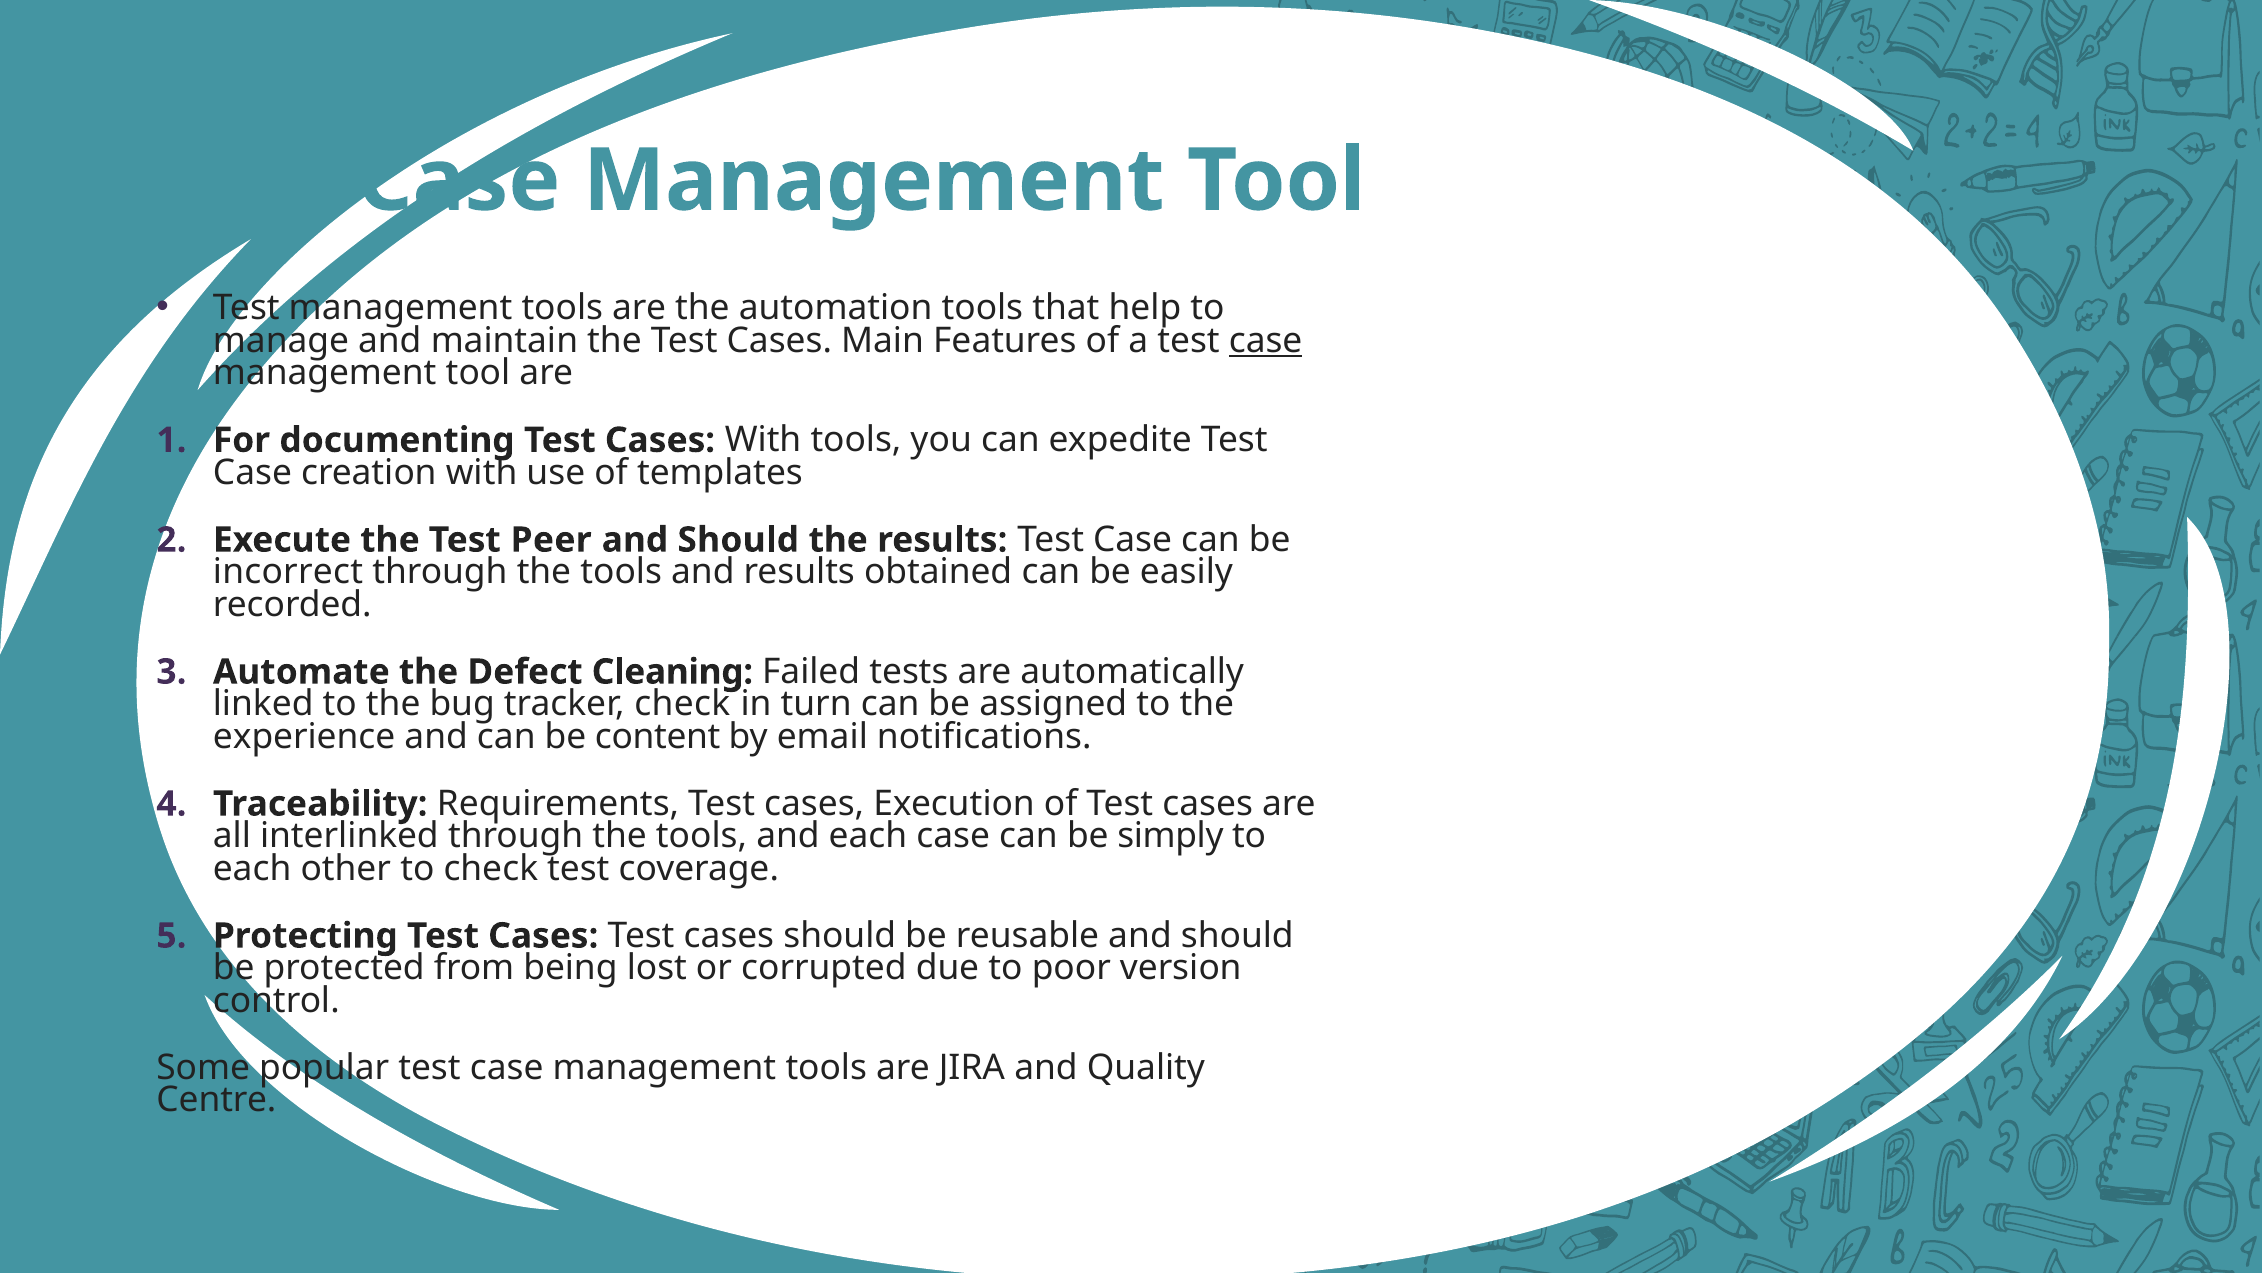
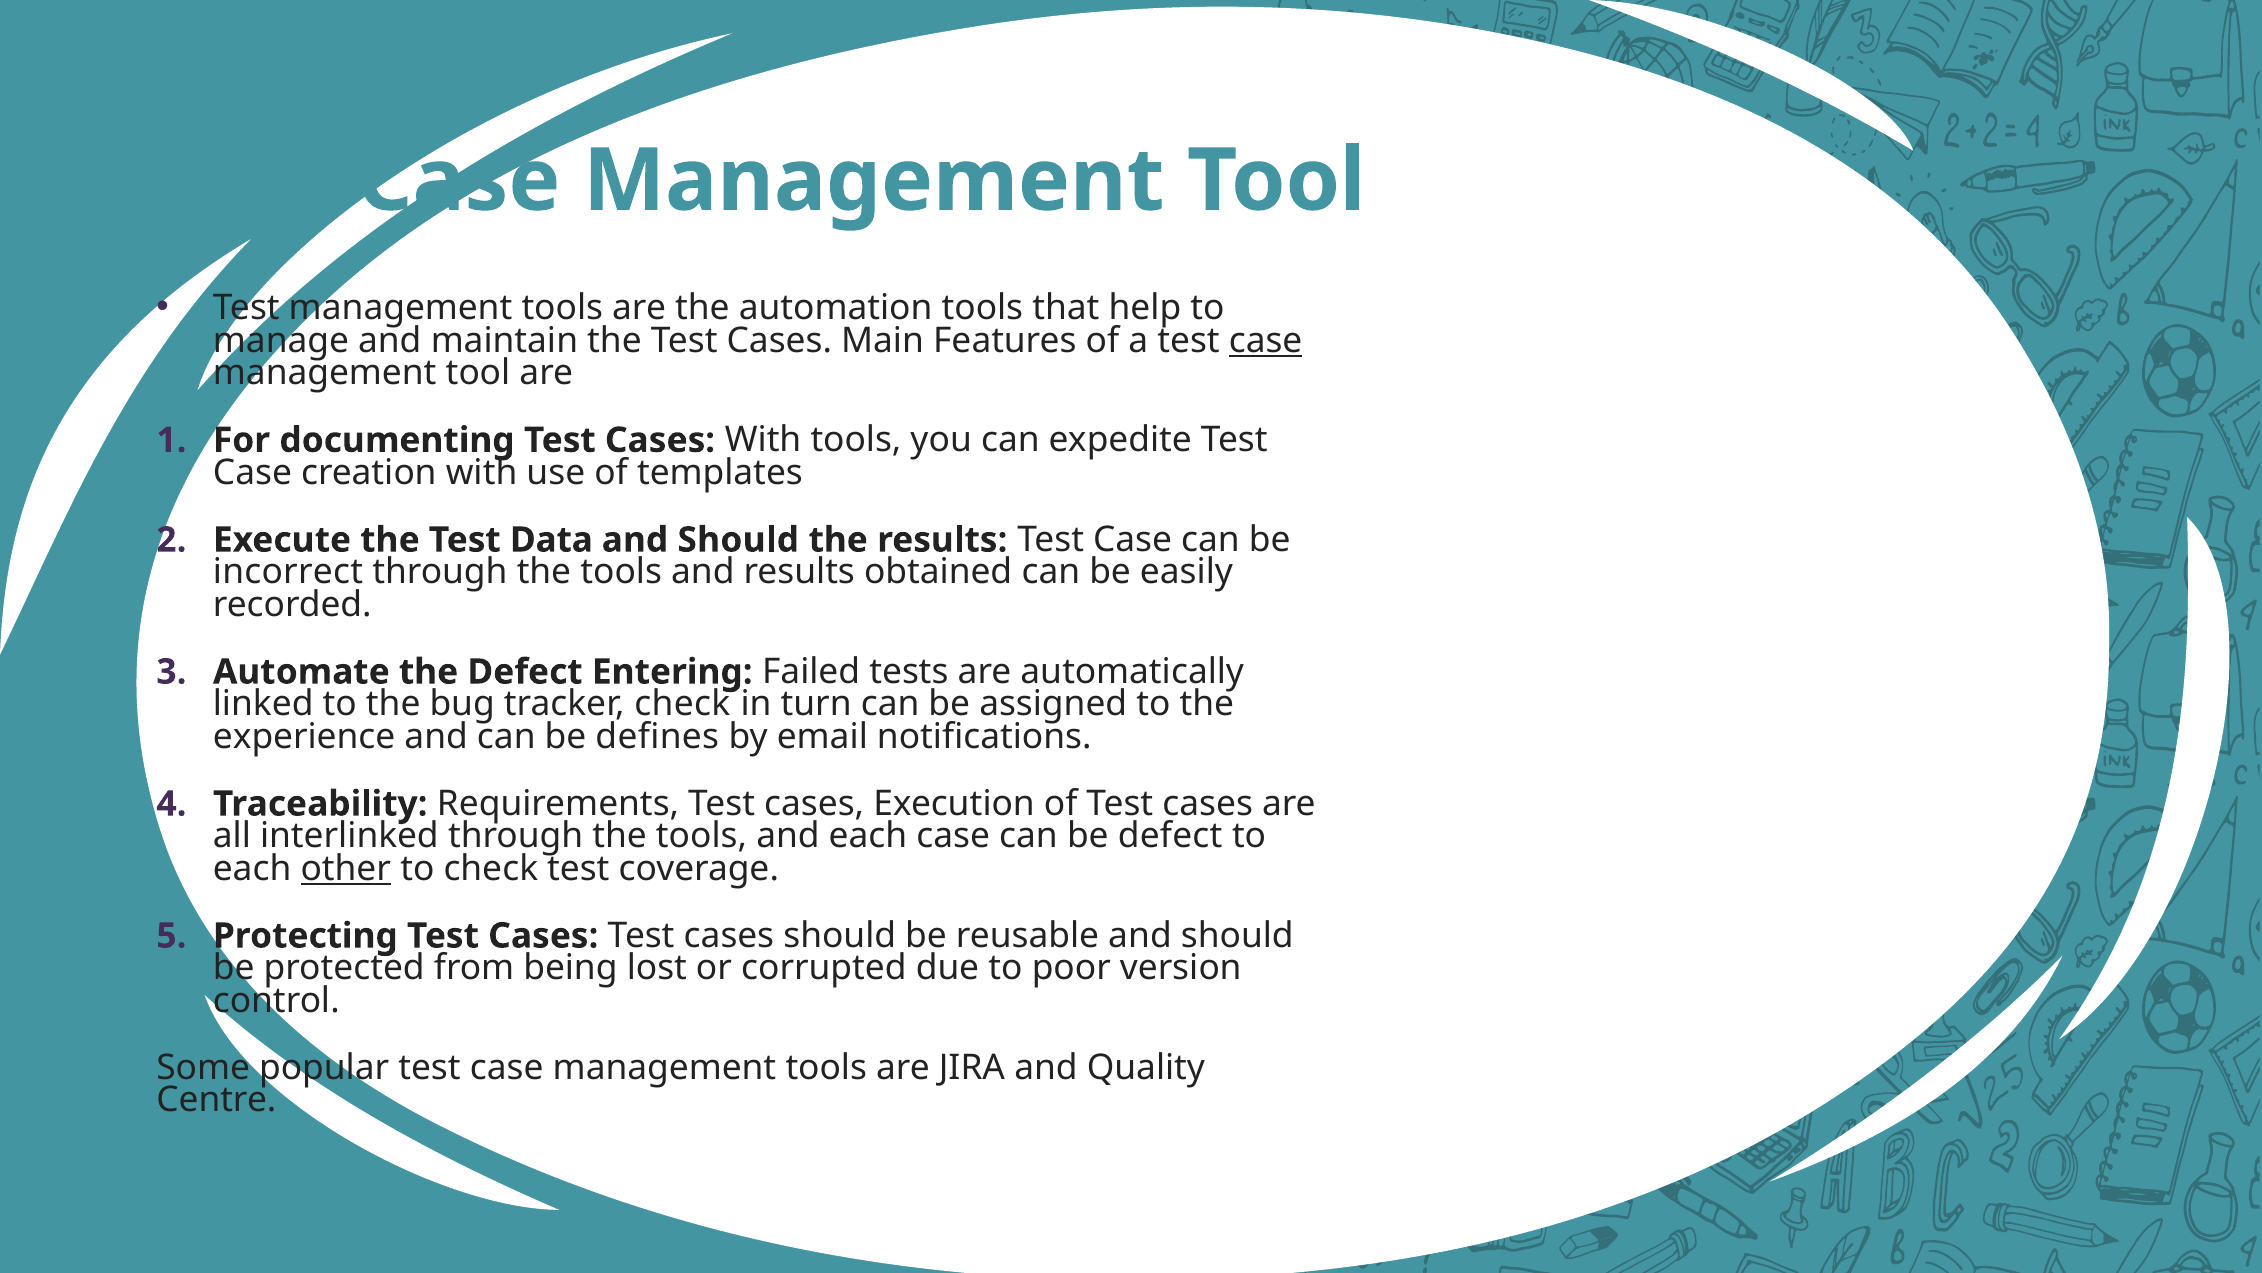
Peer: Peer -> Data (551, 540)
Cleaning: Cleaning -> Entering (672, 672)
content: content -> defines (657, 736)
be simply: simply -> defect (1170, 836)
other underline: none -> present (346, 868)
